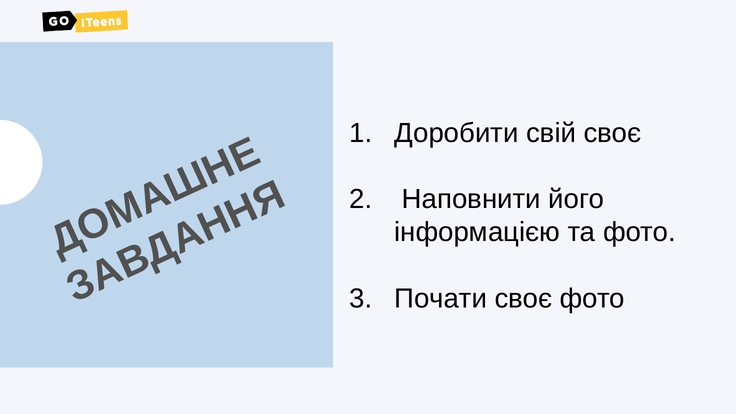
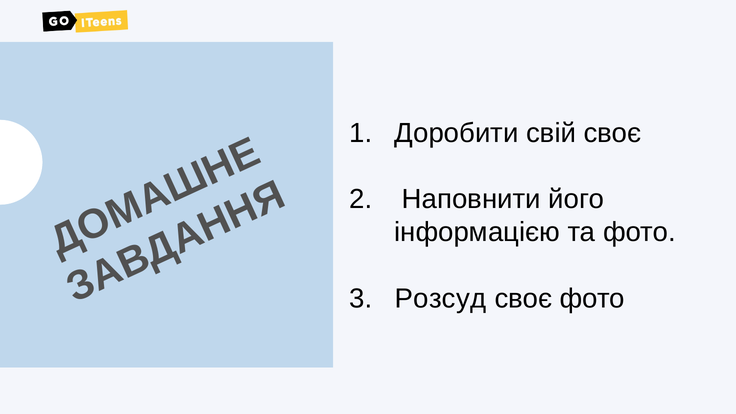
Почати: Почати -> Розсуд (440, 299)
